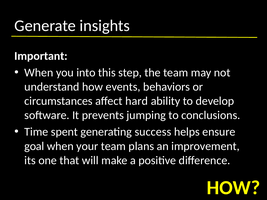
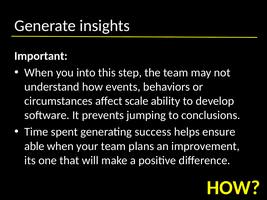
hard: hard -> scale (137, 101)
goal: goal -> able (34, 146)
